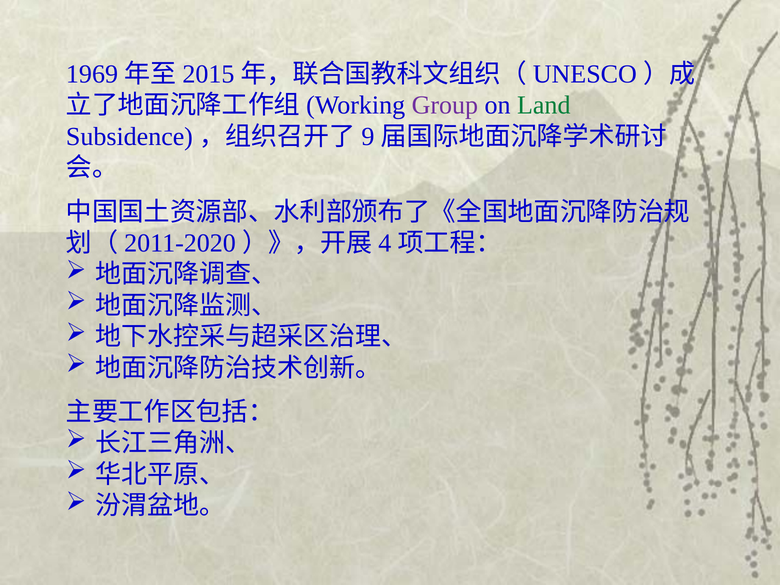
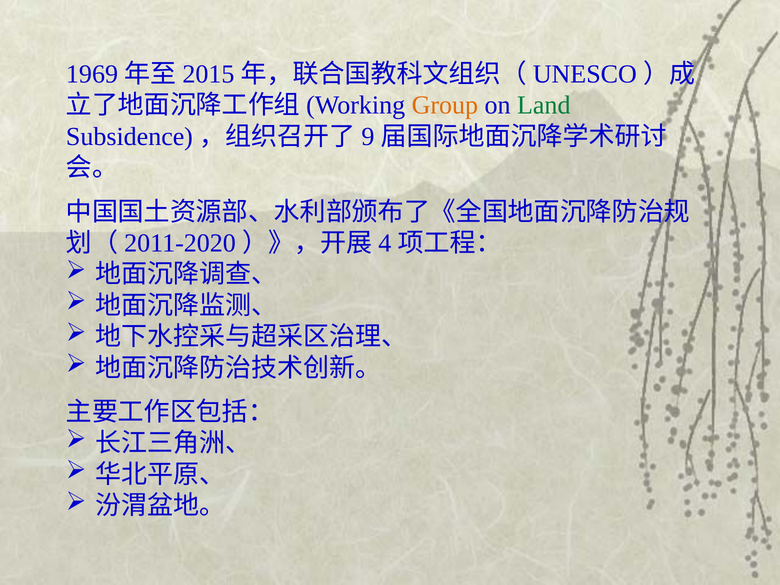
Group colour: purple -> orange (445, 105)
